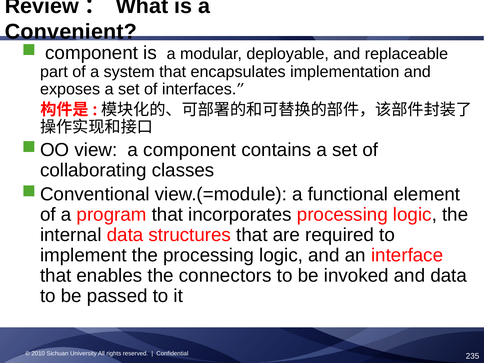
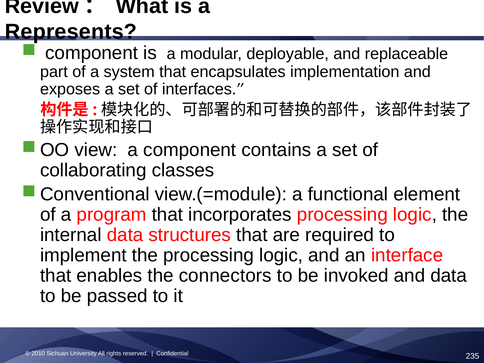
Convenient: Convenient -> Represents (71, 32)
